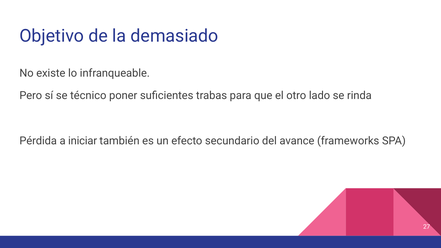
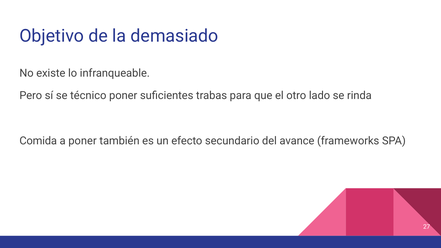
Pérdida: Pérdida -> Comida (38, 141)
a iniciar: iniciar -> poner (83, 141)
